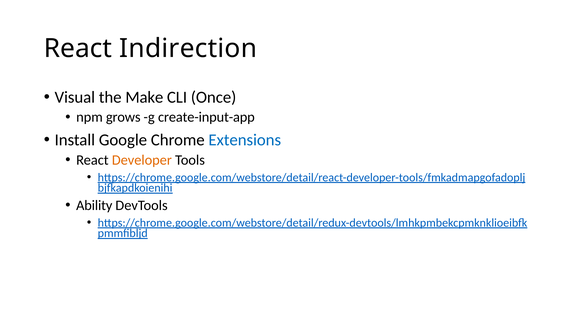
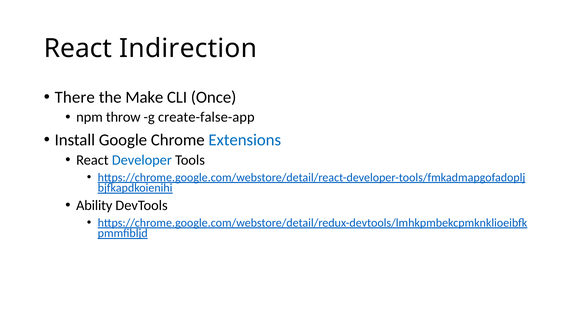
Visual: Visual -> There (75, 97)
grows: grows -> throw (123, 117)
create-input-app: create-input-app -> create-false-app (206, 117)
Developer colour: orange -> blue (142, 160)
